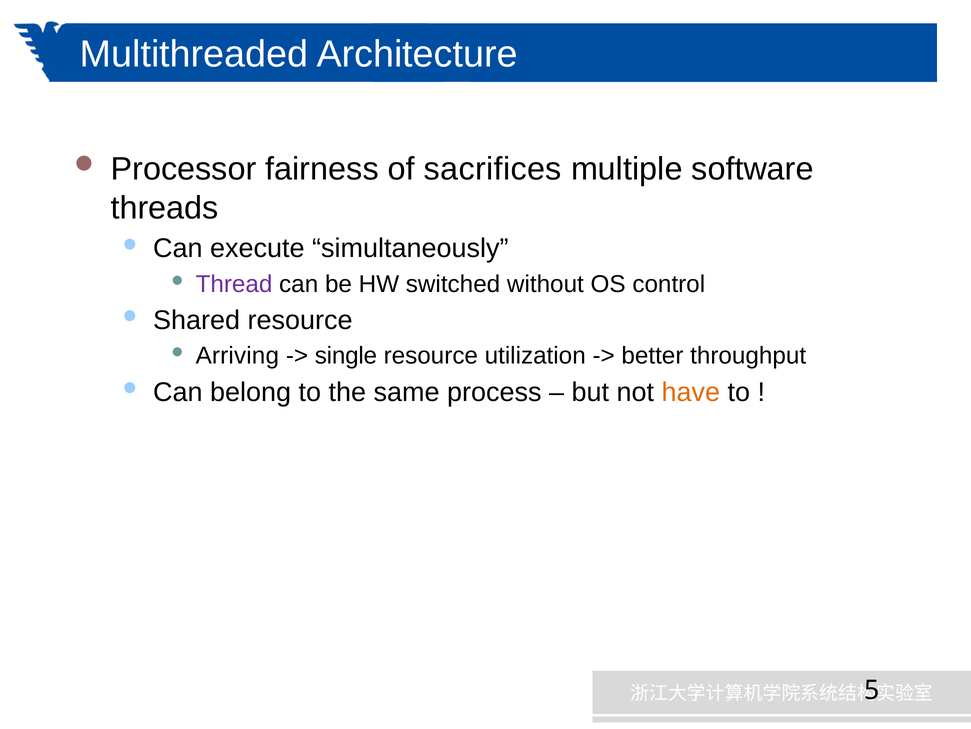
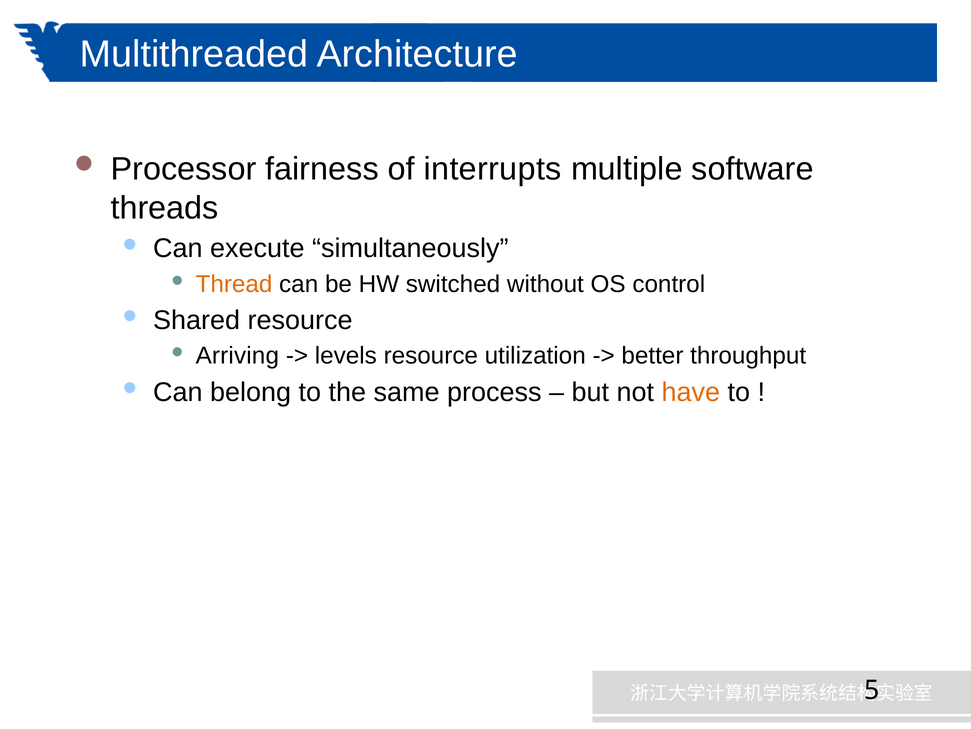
sacrifices: sacrifices -> interrupts (493, 169)
Thread colour: purple -> orange (234, 284)
single: single -> levels (346, 355)
